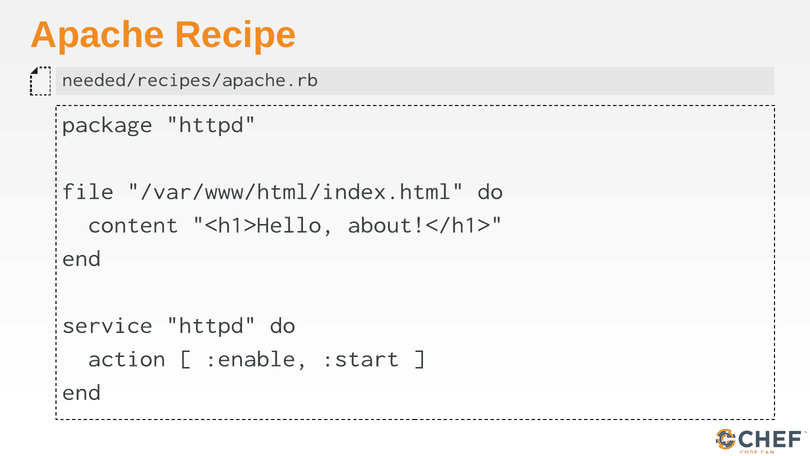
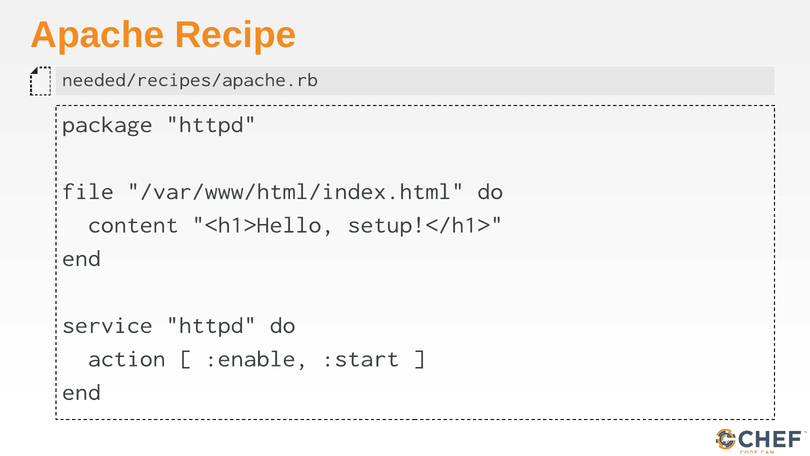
about!</h1>: about!</h1> -> setup!</h1> (425, 225)
